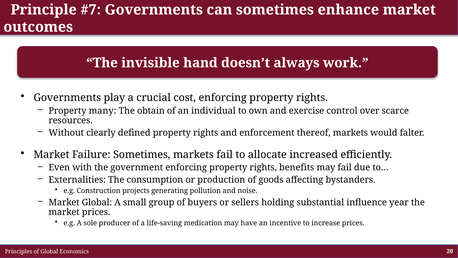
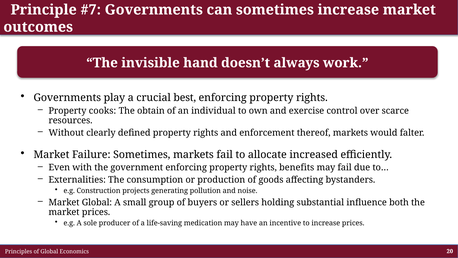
sometimes enhance: enhance -> increase (348, 10)
cost: cost -> best (185, 98)
many: many -> cooks (102, 111)
year: year -> both (399, 202)
